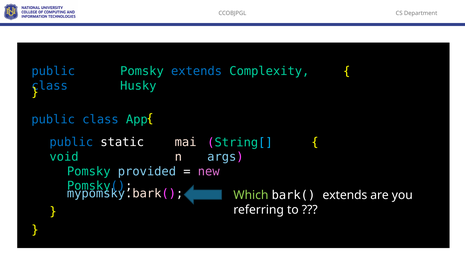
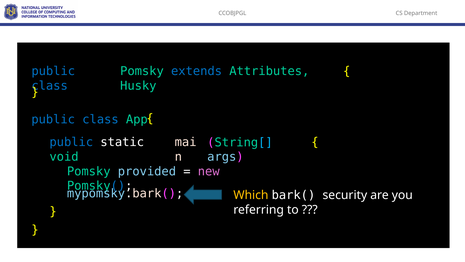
Complexity: Complexity -> Attributes (269, 71)
Which colour: light green -> yellow (251, 195)
bark( extends: extends -> security (345, 195)
